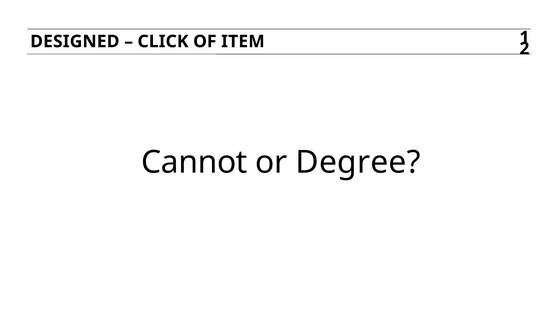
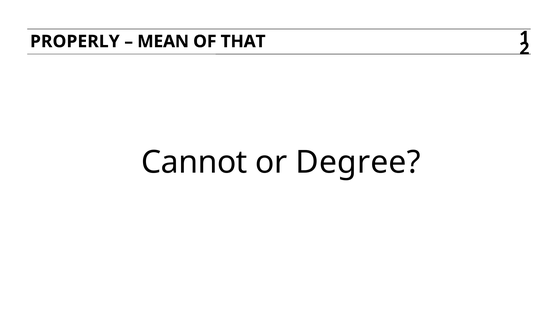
DESIGNED: DESIGNED -> PROPERLY (75, 42)
CLICK: CLICK -> MEAN (163, 42)
ITEM: ITEM -> THAT (243, 42)
